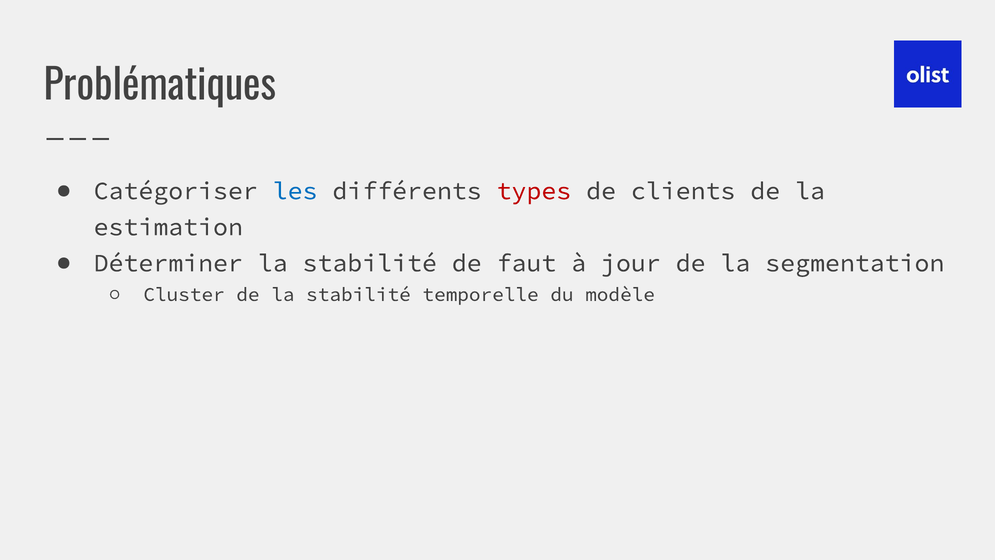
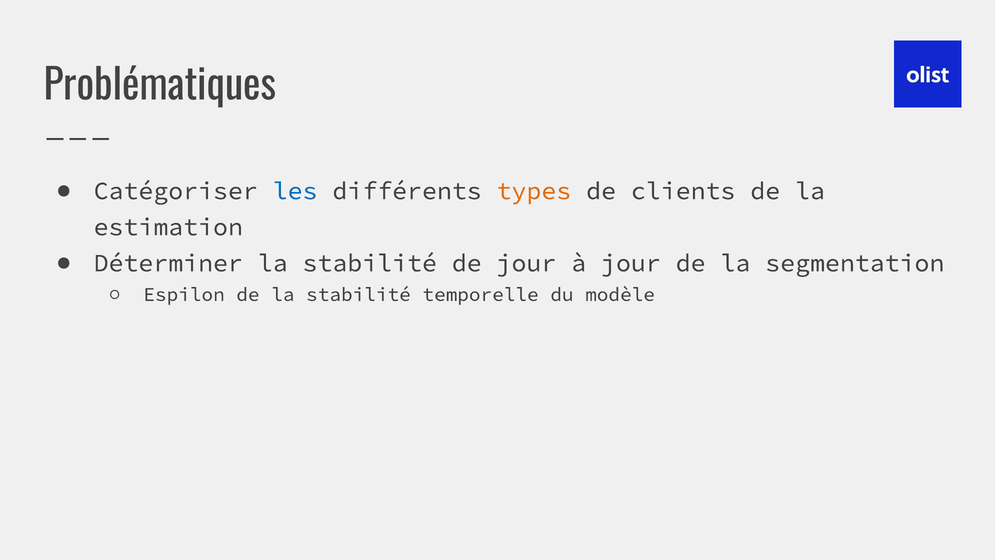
types colour: red -> orange (534, 191)
de faut: faut -> jour (526, 263)
Cluster: Cluster -> Espilon (184, 294)
